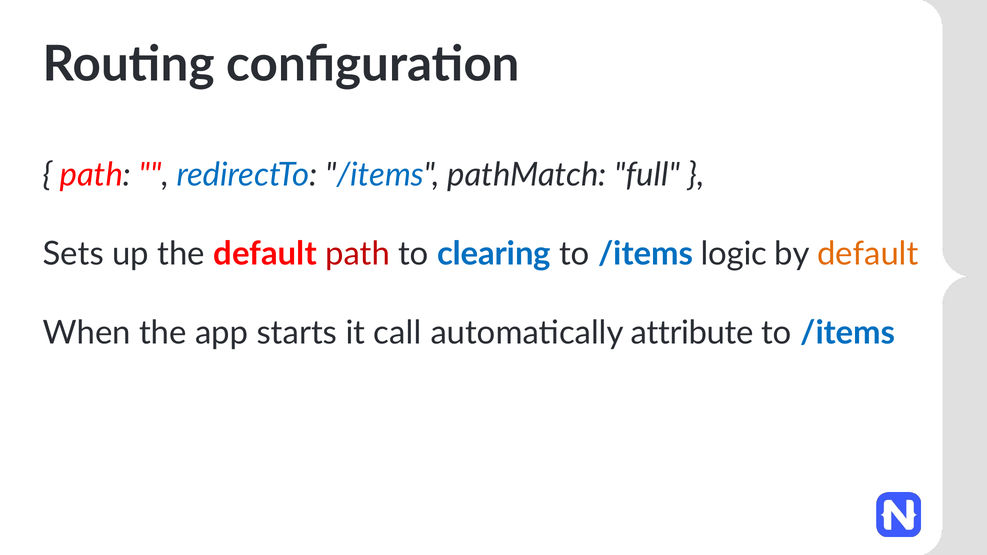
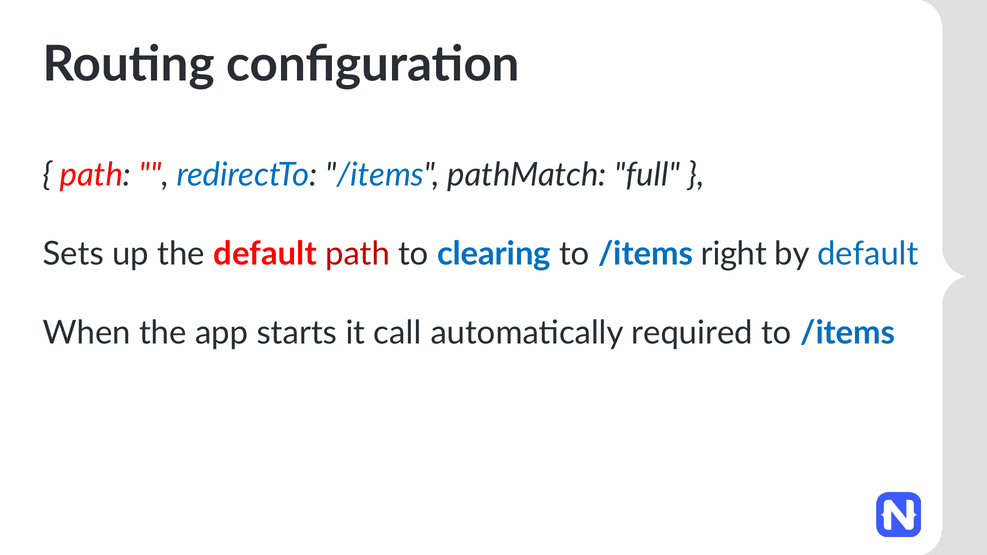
logic: logic -> right (734, 254)
default colour: orange -> blue (868, 254)
attribute: attribute -> required (692, 333)
